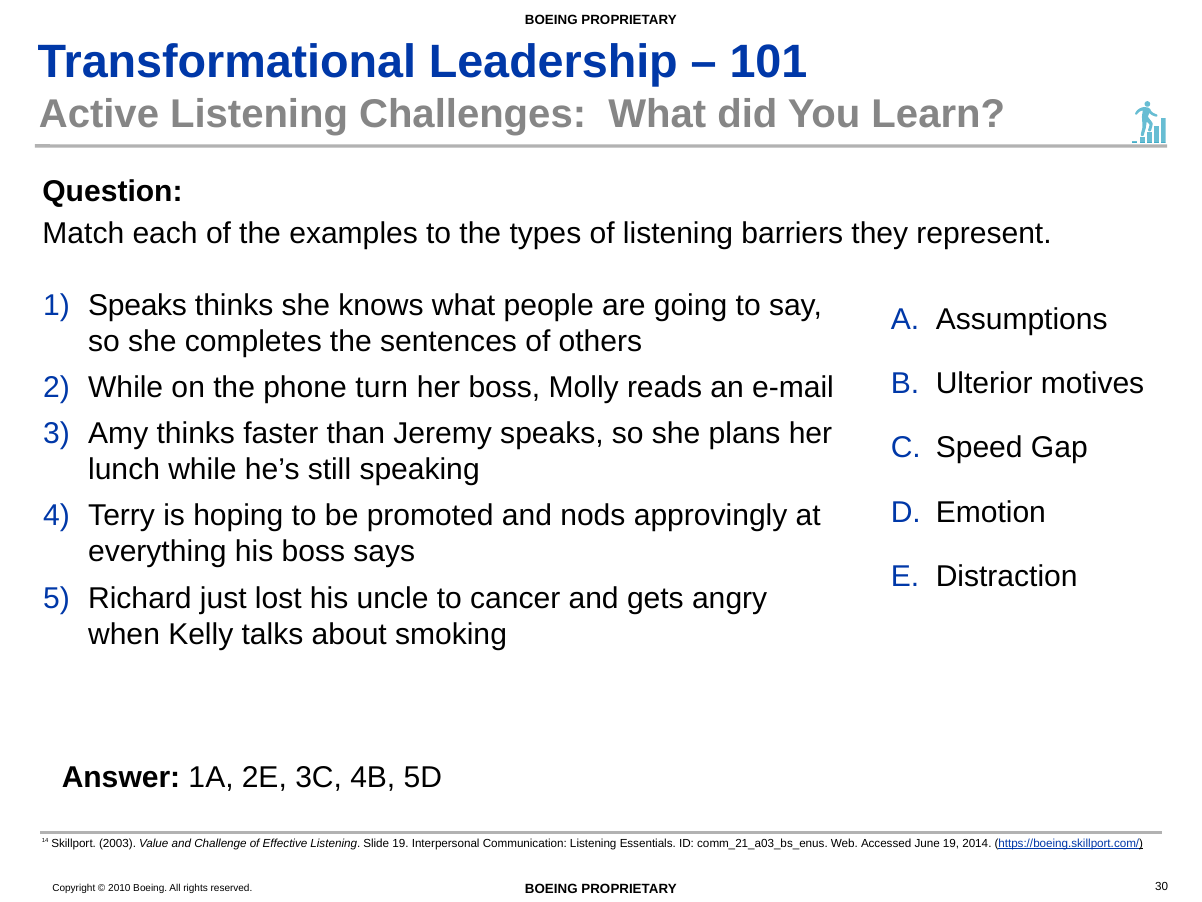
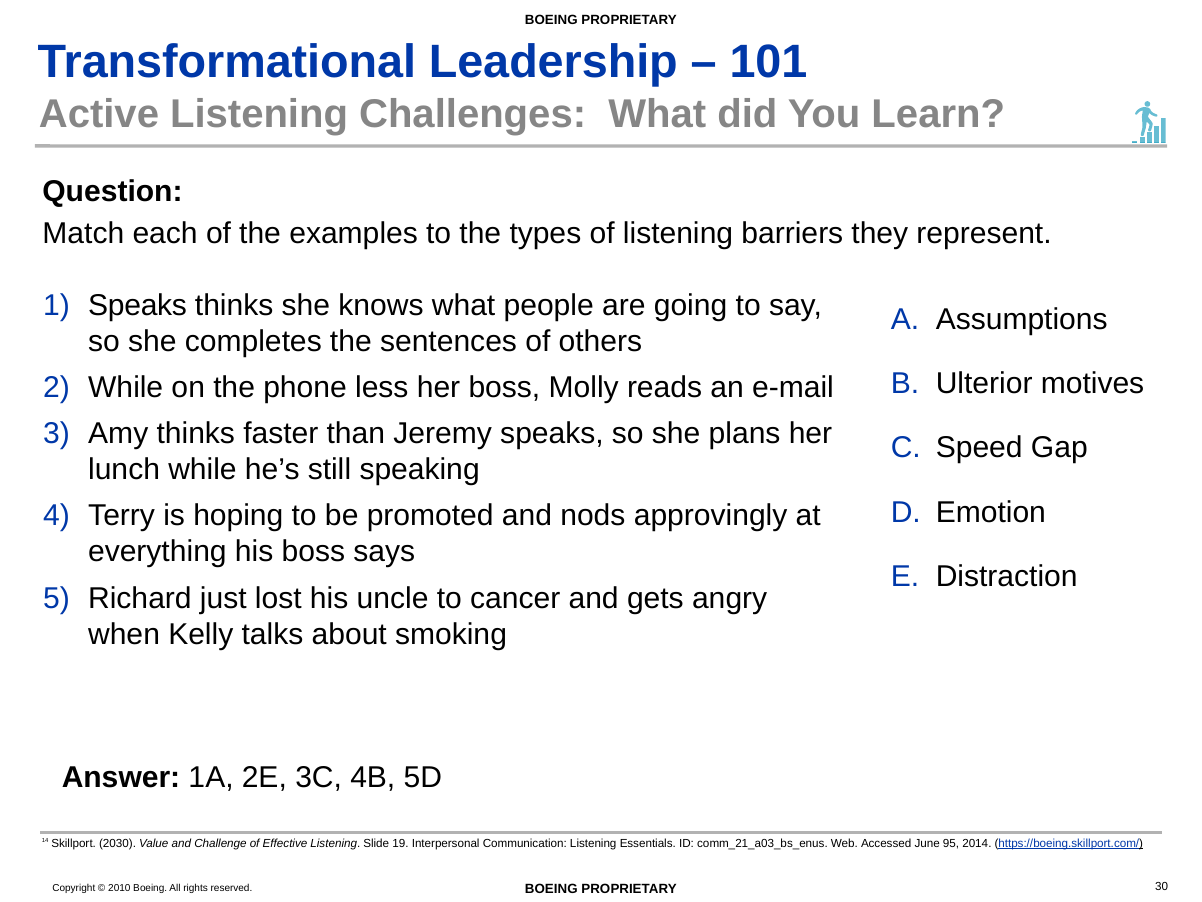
turn: turn -> less (382, 387)
2003: 2003 -> 2030 (118, 843)
June 19: 19 -> 95 (951, 843)
